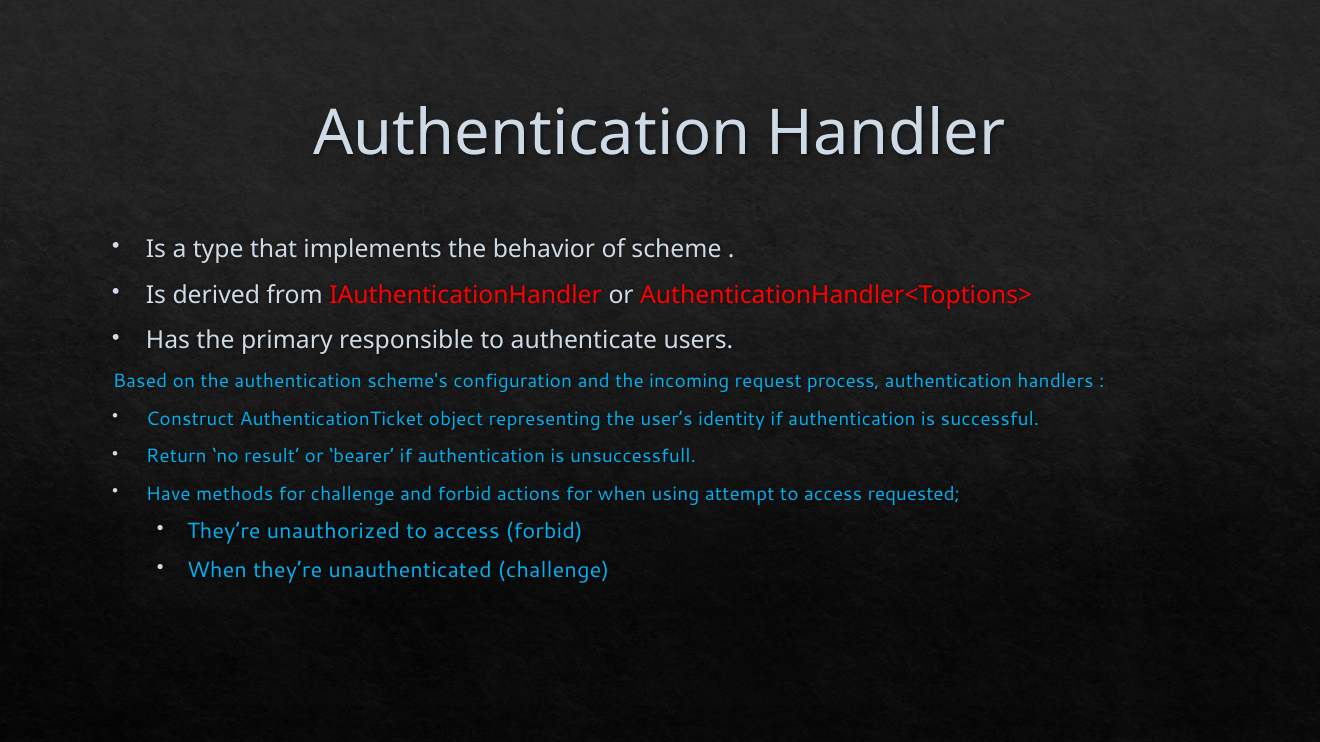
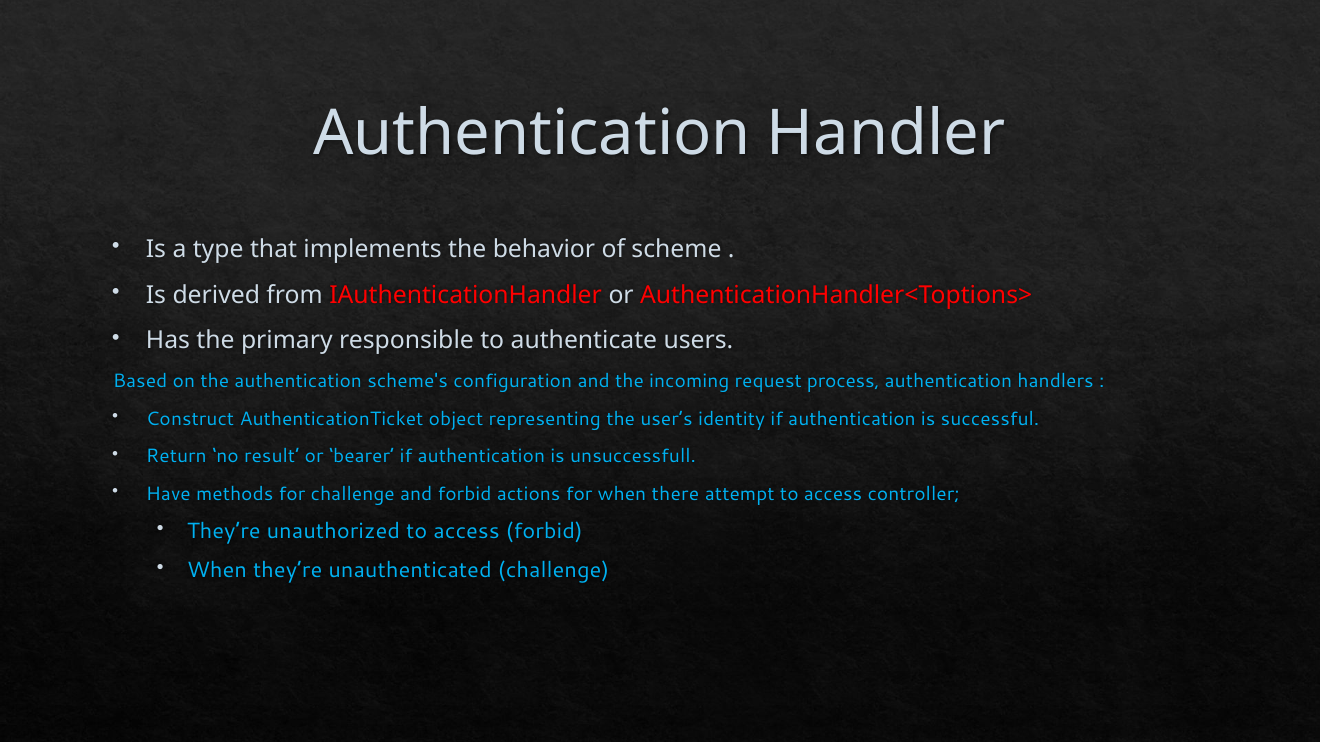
using: using -> there (675, 494)
requested: requested -> controller (914, 494)
